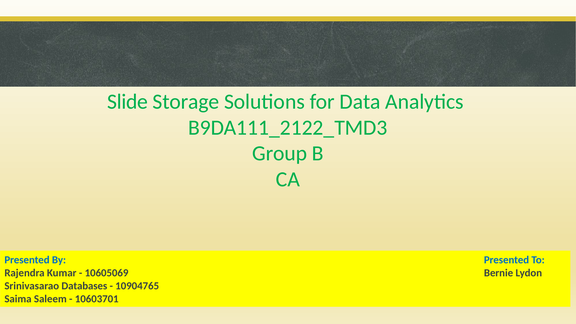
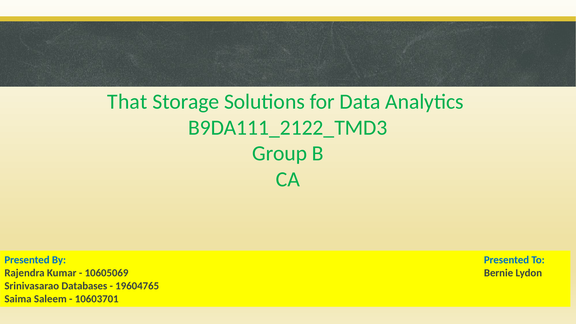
Slide: Slide -> That (127, 102)
10904765: 10904765 -> 19604765 (137, 286)
